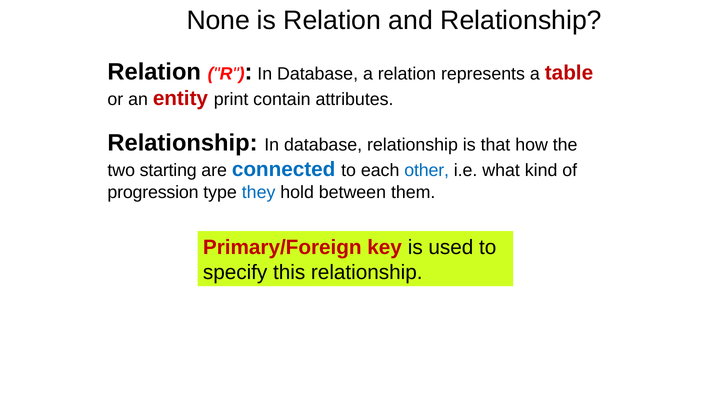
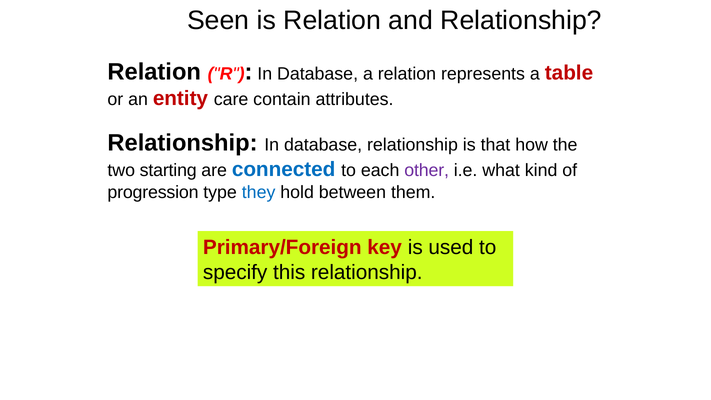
None: None -> Seen (218, 20)
print: print -> care (231, 99)
other colour: blue -> purple (427, 170)
